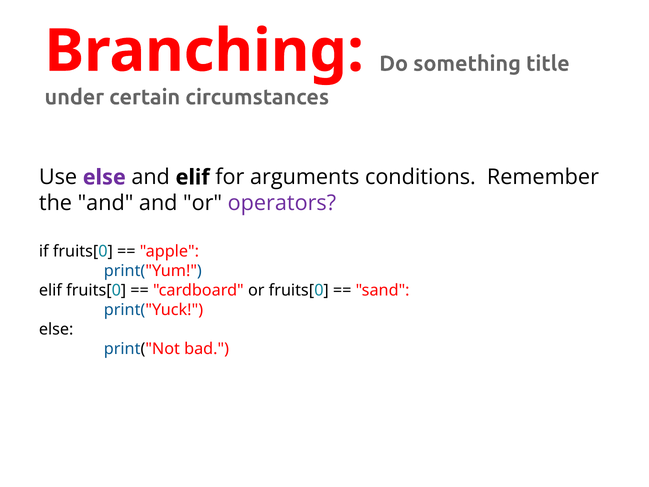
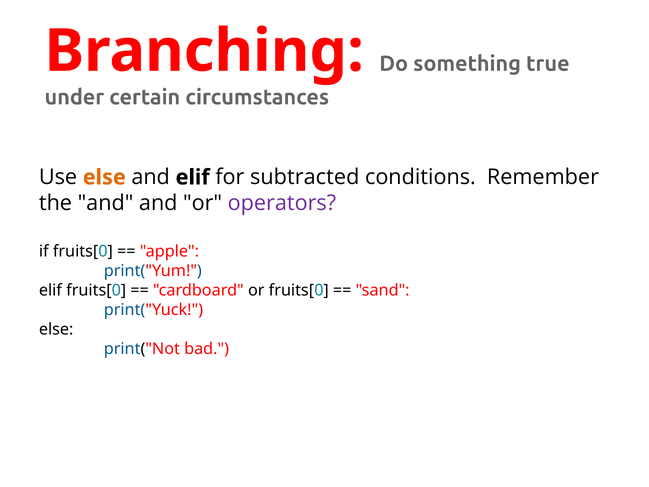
title: title -> true (548, 64)
else colour: purple -> orange (104, 177)
arguments: arguments -> subtracted (305, 177)
